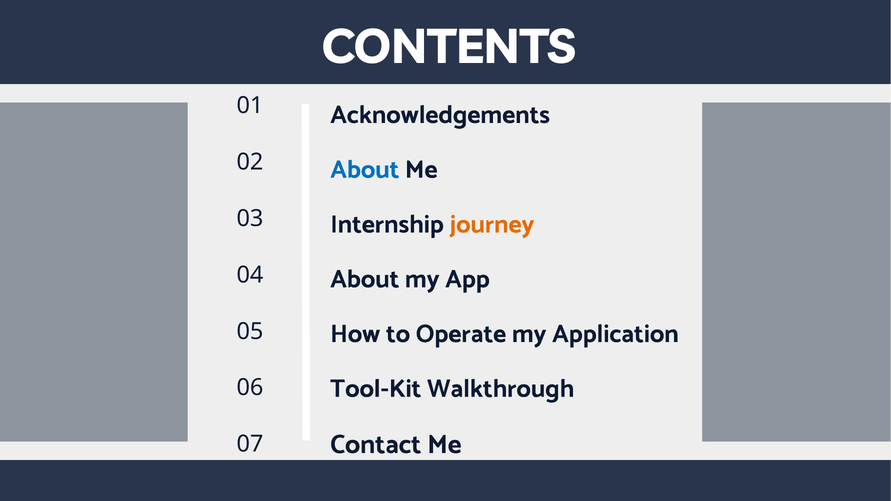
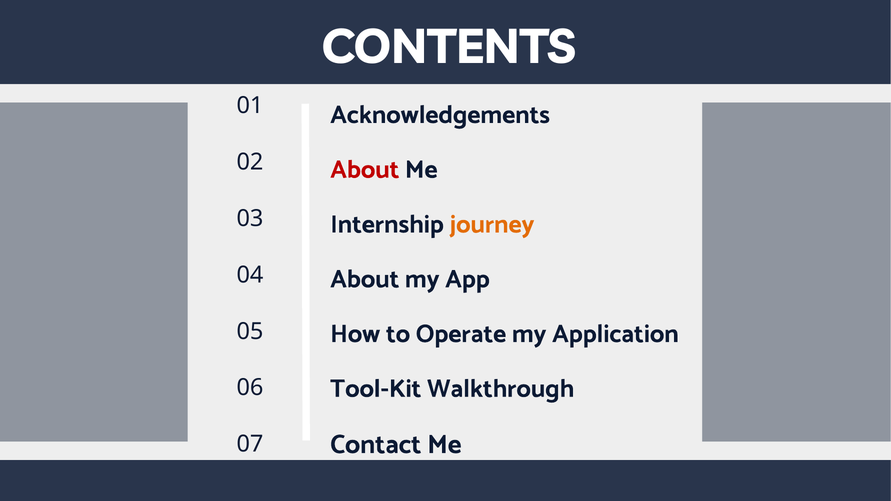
About colour: blue -> red (365, 169)
